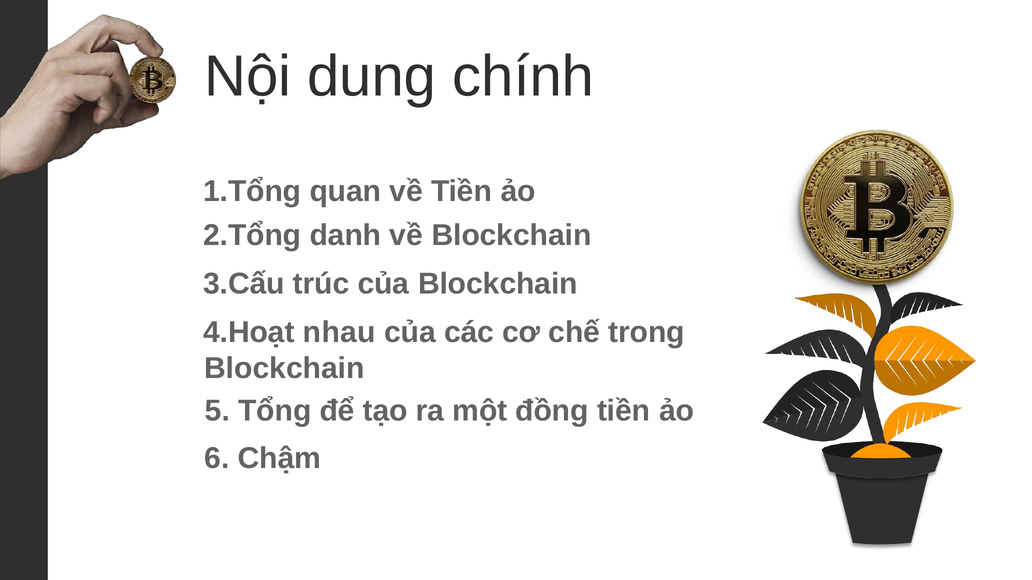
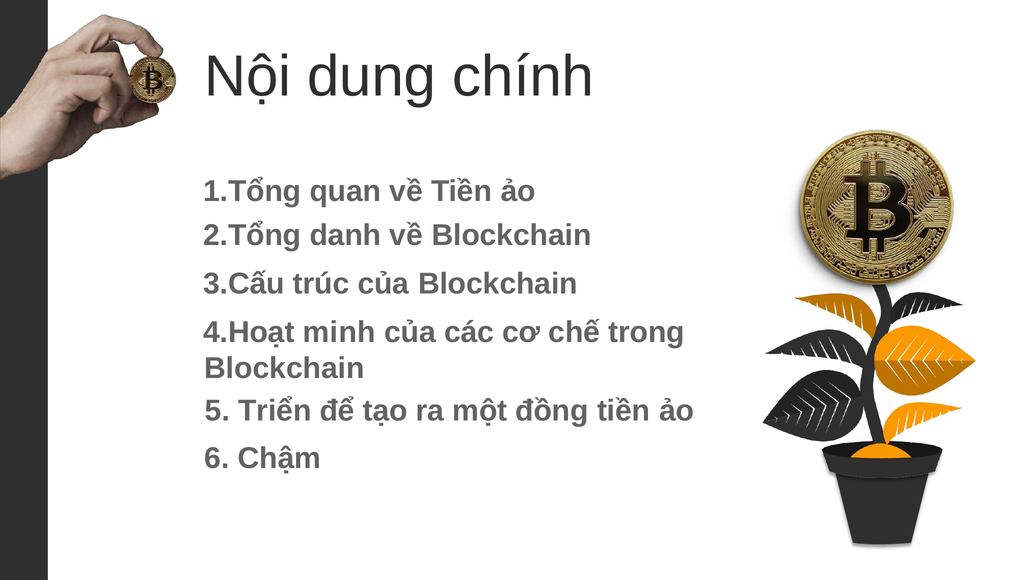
nhau: nhau -> minh (339, 332)
Tổng: Tổng -> Triển (275, 411)
